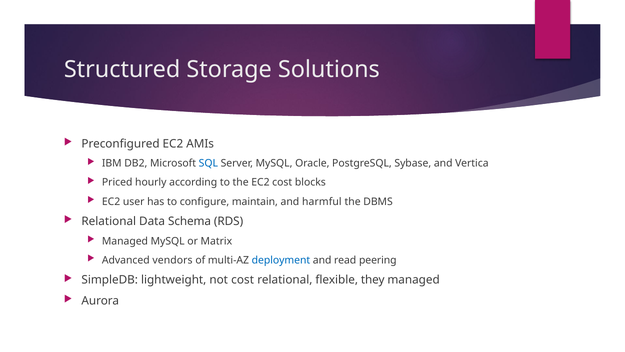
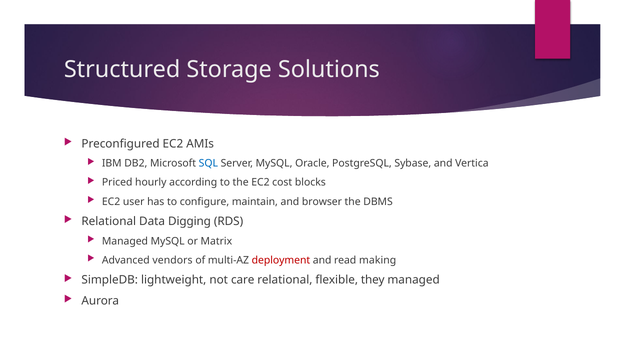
harmful: harmful -> browser (322, 201)
Schema: Schema -> Digging (190, 221)
deployment colour: blue -> red (281, 260)
peering: peering -> making (378, 260)
not cost: cost -> care (243, 280)
